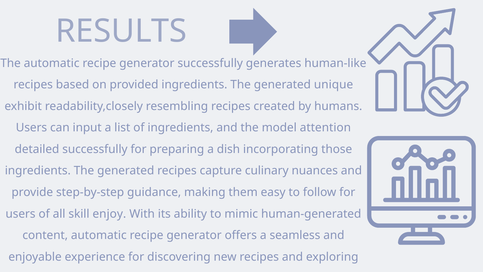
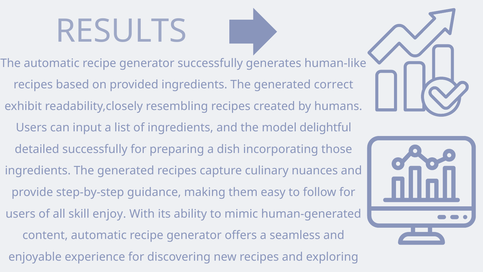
unique: unique -> correct (334, 85)
attention: attention -> delightful (325, 128)
